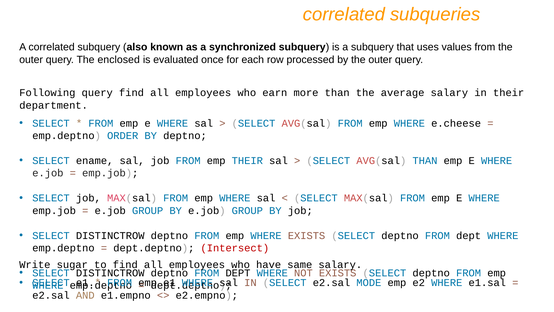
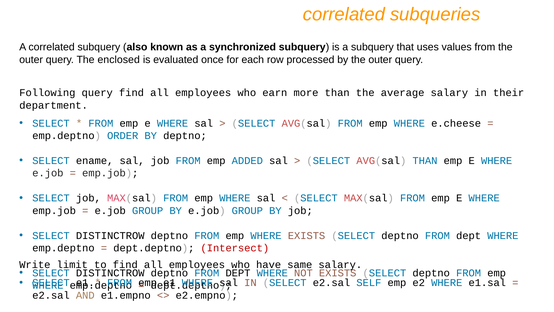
emp THEIR: THEIR -> ADDED (247, 161)
sugar: sugar -> limit (72, 264)
MODE: MODE -> SELF (369, 282)
